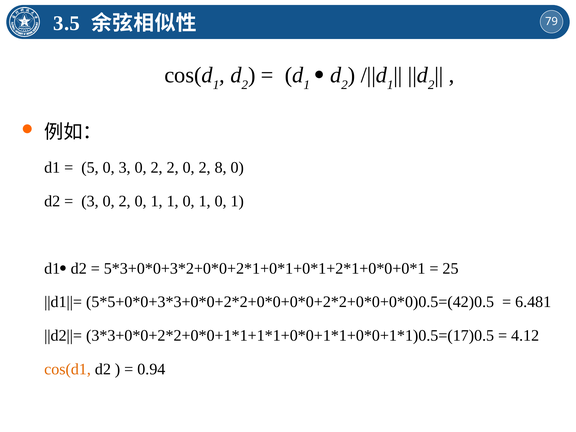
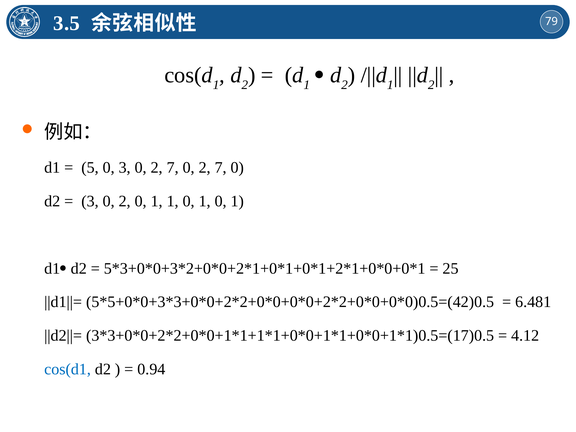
3 0 2 2: 2 -> 7 (173, 168)
8: 8 -> 7 (221, 168)
cos(d1 colour: orange -> blue (68, 369)
